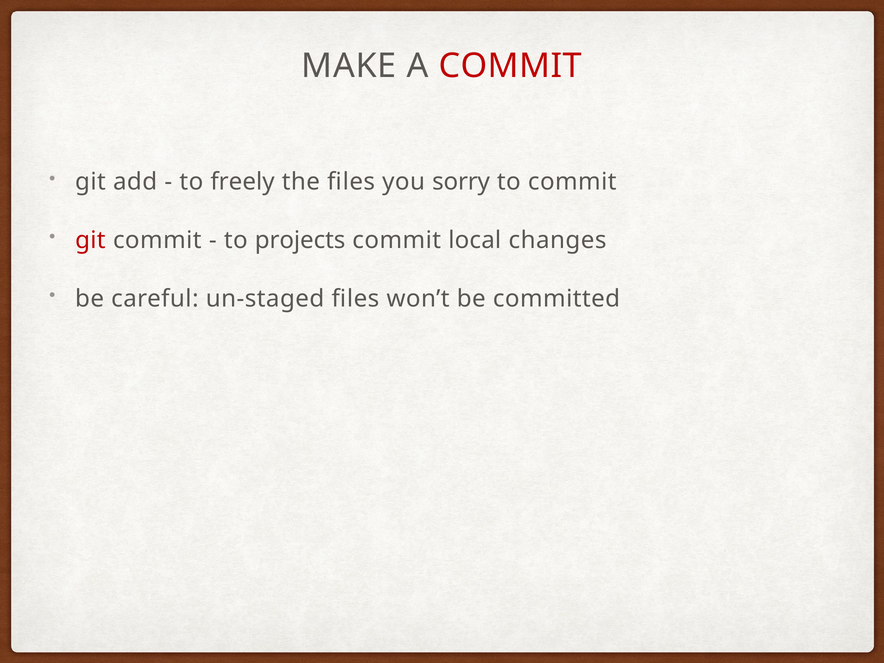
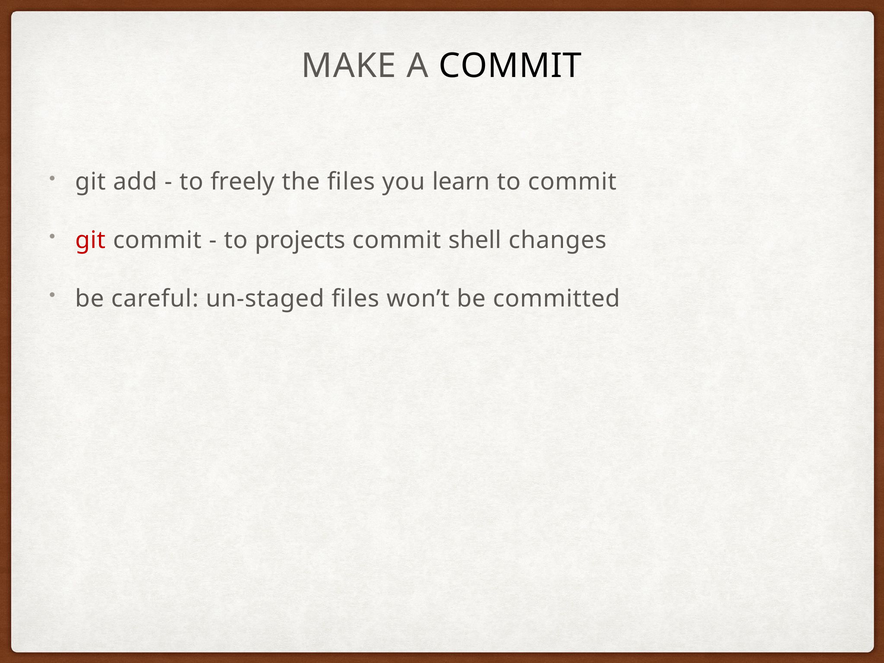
COMMIT colour: red -> black (510, 66)
sorry: sorry -> learn (461, 182)
local: local -> shell (475, 240)
